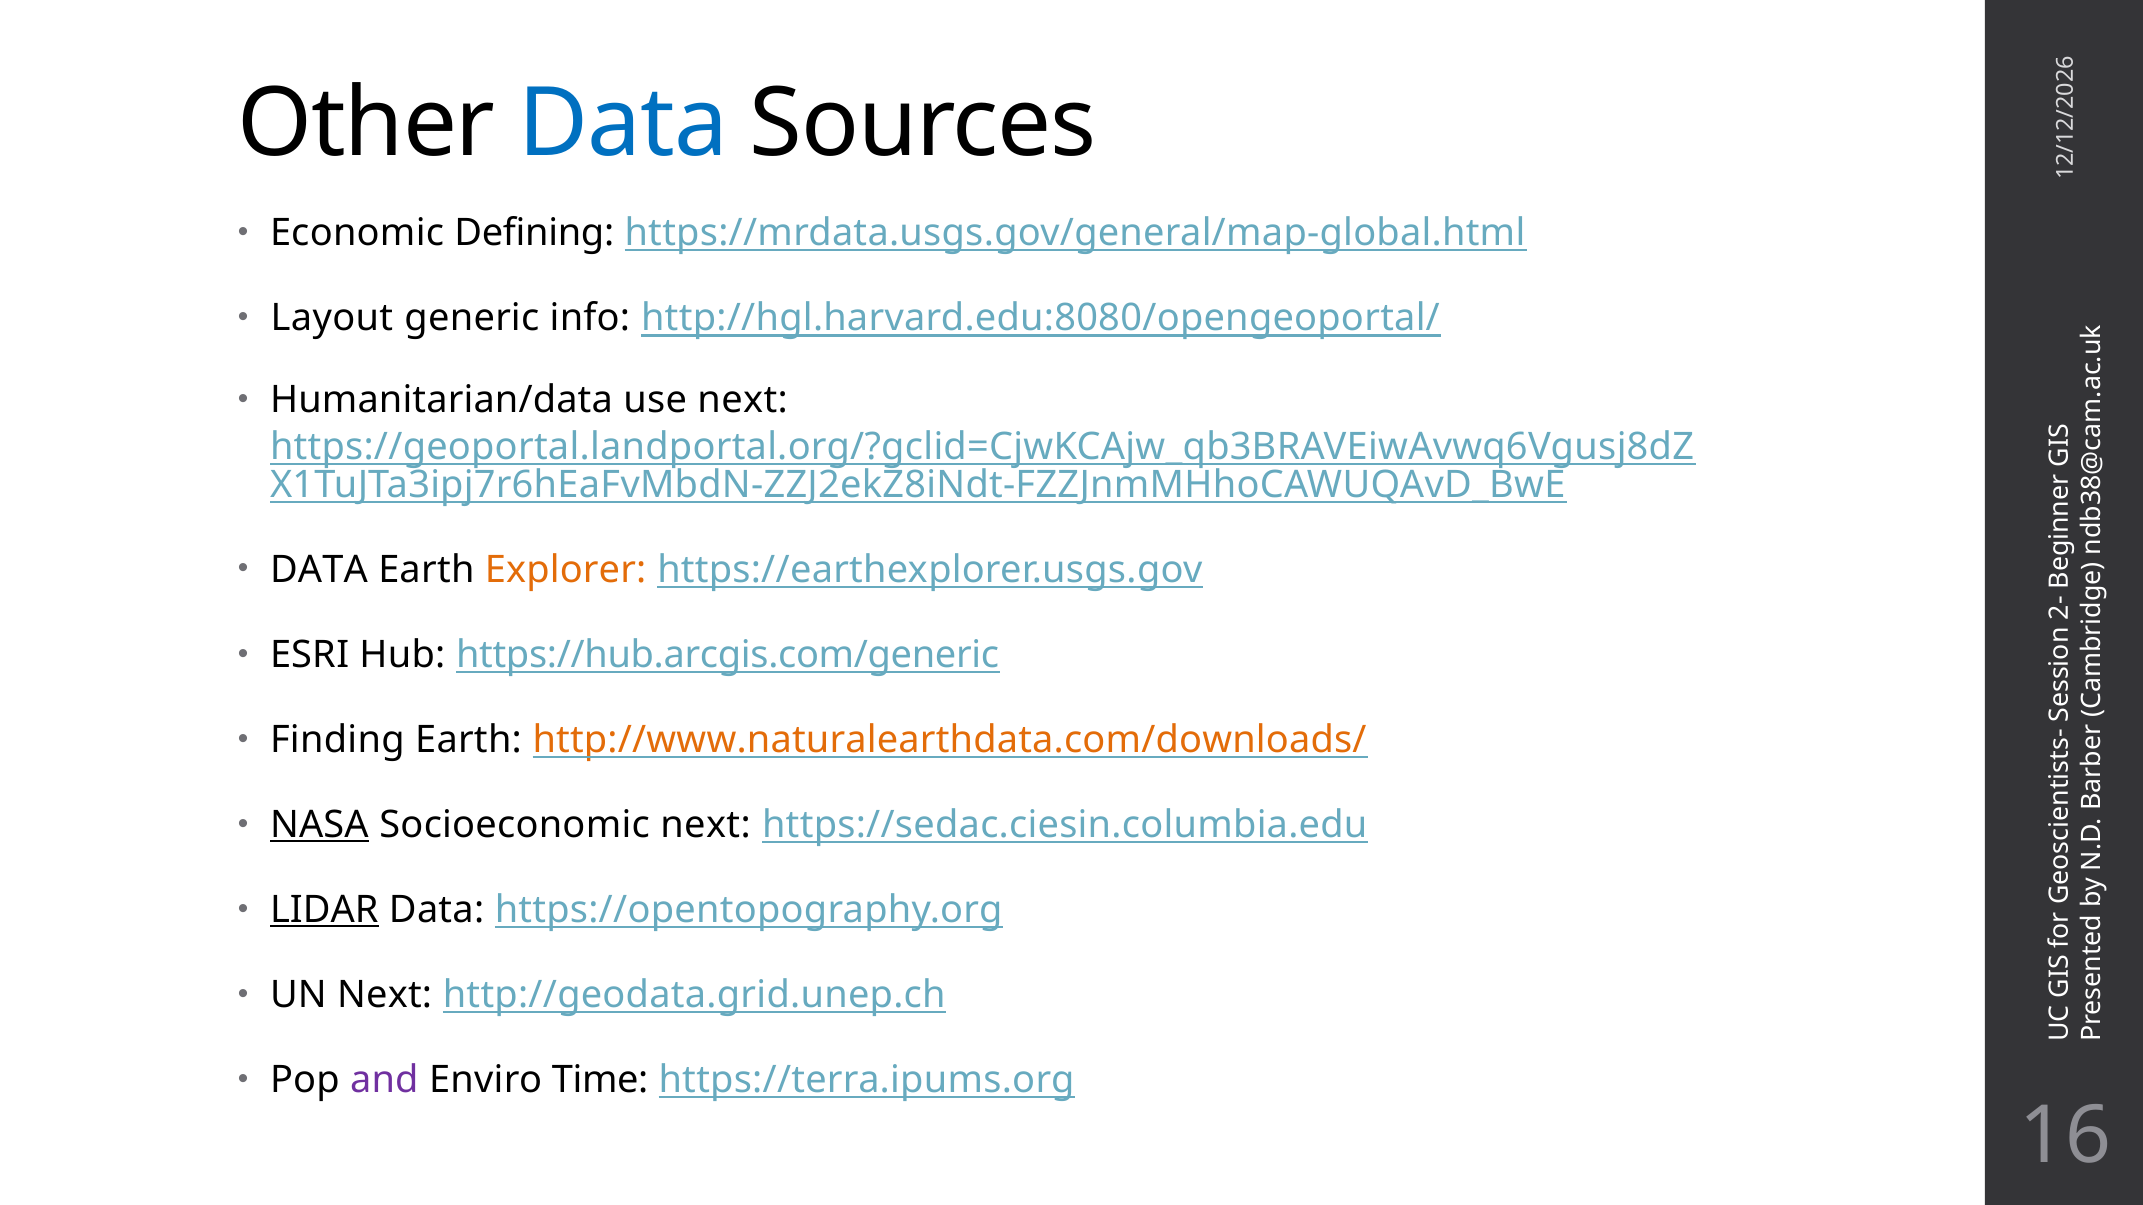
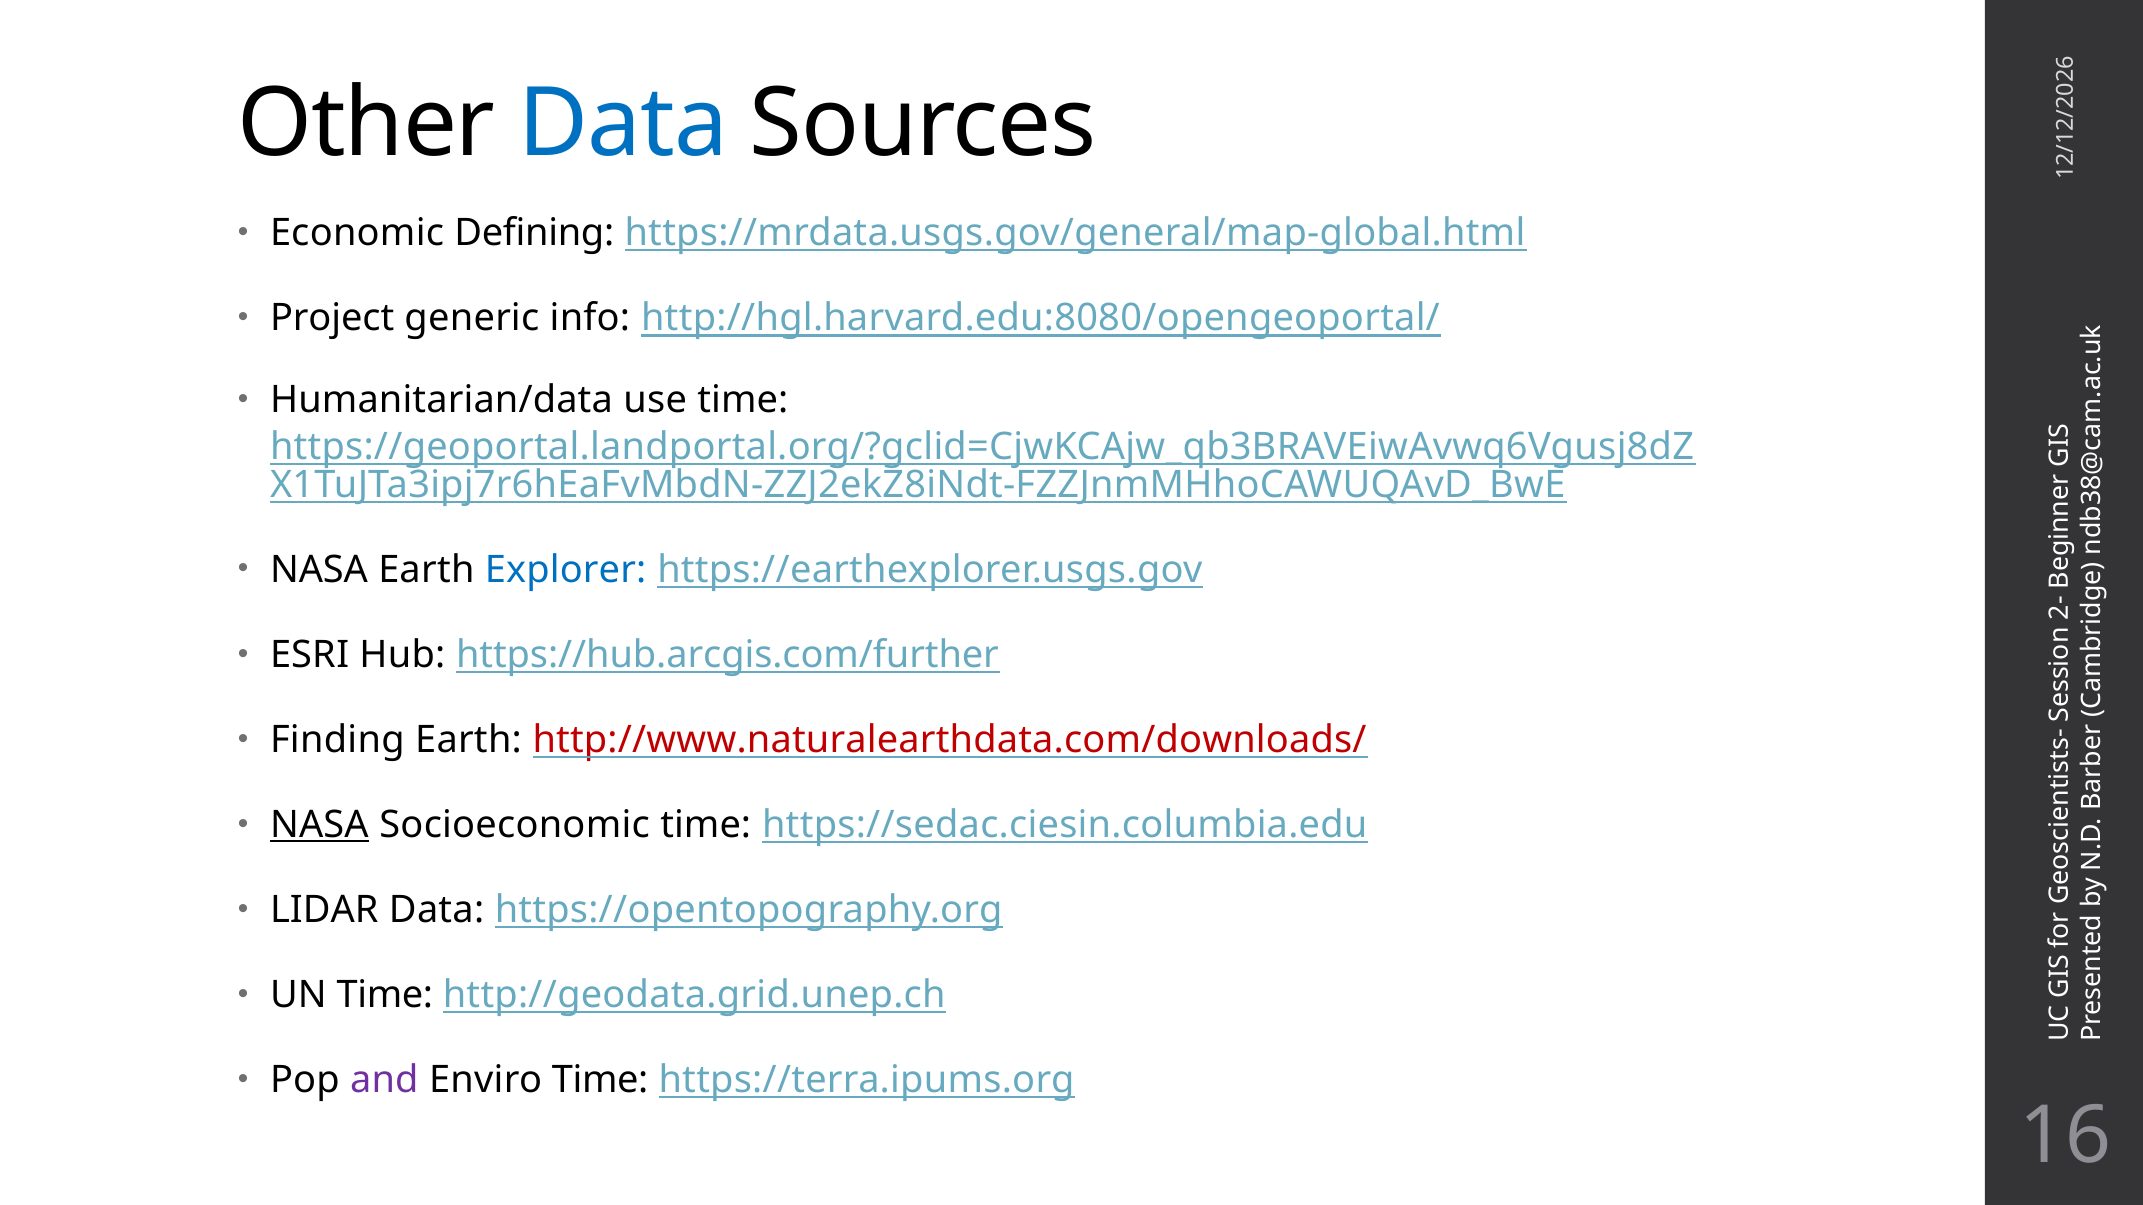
Layout: Layout -> Project (332, 318)
use next: next -> time (743, 400)
DATA: DATA -> NASA (319, 570)
Explorer colour: orange -> blue (566, 570)
https://hub.arcgis.com/generic: https://hub.arcgis.com/generic -> https://hub.arcgis.com/further (727, 655)
http://www.naturalearthdata.com/downloads/ colour: orange -> red (950, 740)
Socioeconomic next: next -> time (706, 825)
LIDAR underline: present -> none (324, 910)
UN Next: Next -> Time (385, 995)
